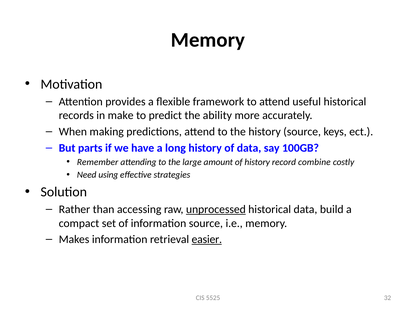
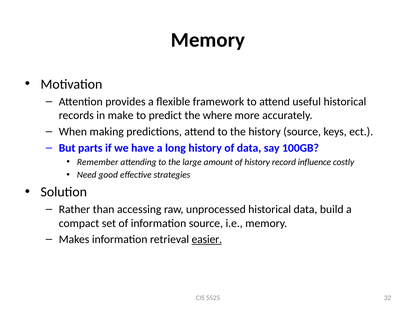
ability: ability -> where (217, 115)
combine: combine -> influence (314, 162)
using: using -> good (108, 175)
unprocessed underline: present -> none (216, 209)
